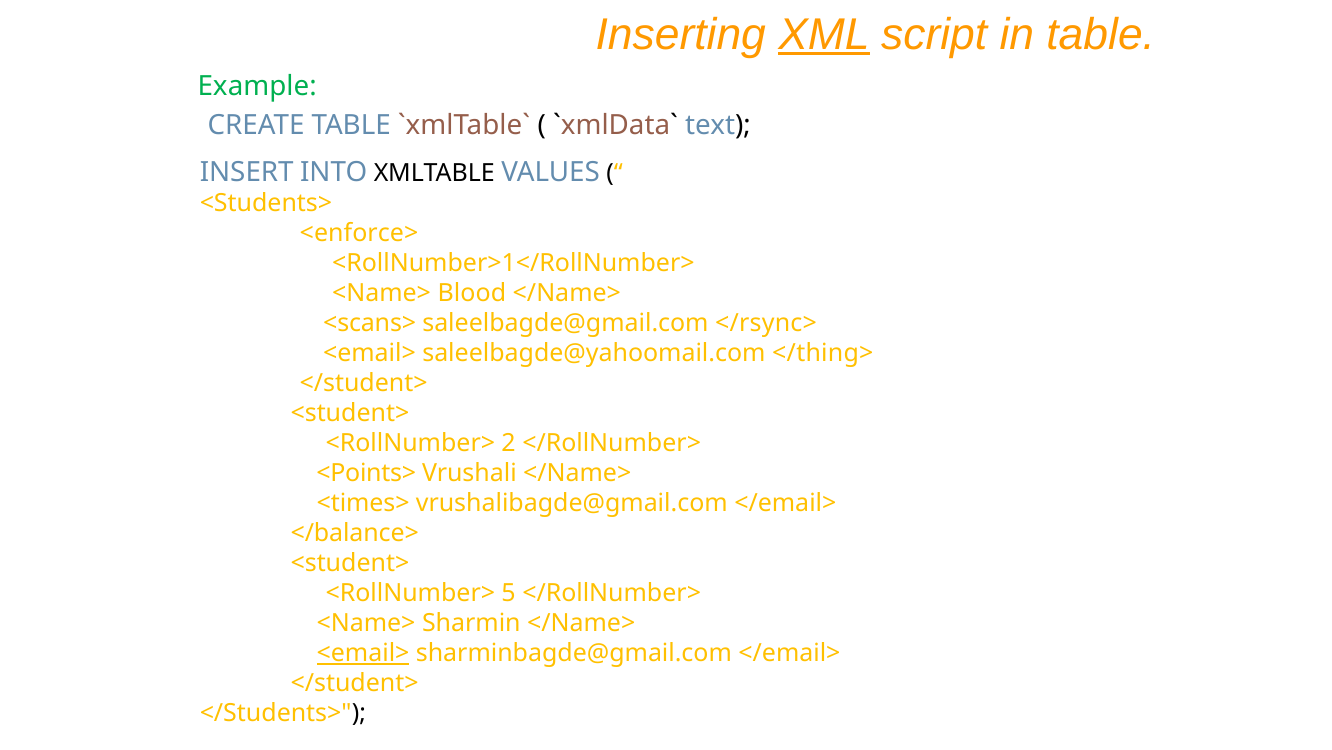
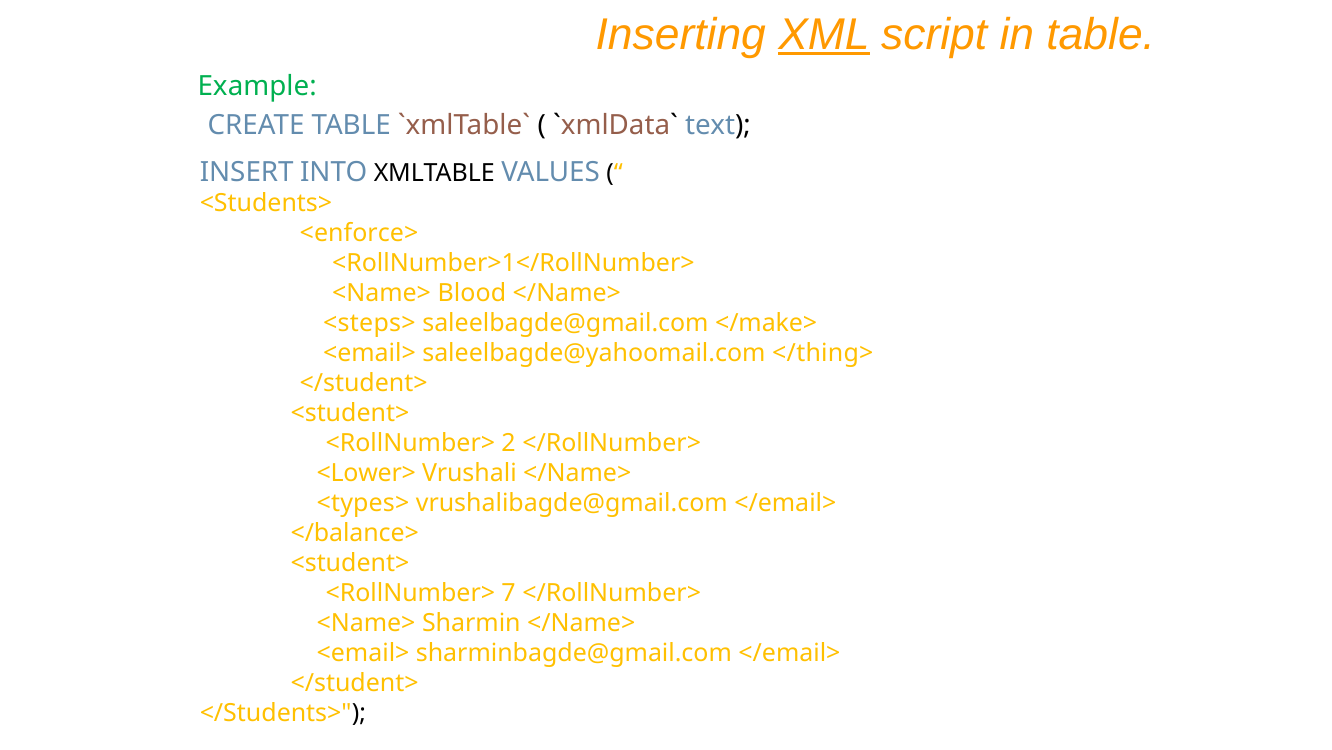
<scans>: <scans> -> <steps> (369, 323)
</rsync>: </rsync> -> </make> (766, 323)
<Points>: <Points> -> <Lower> (366, 473)
<times>: <times> -> <types> (363, 503)
5: 5 -> 7 (509, 593)
<email> underline: present -> none (363, 653)
